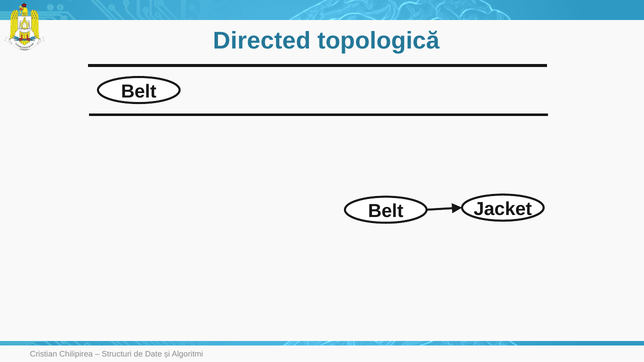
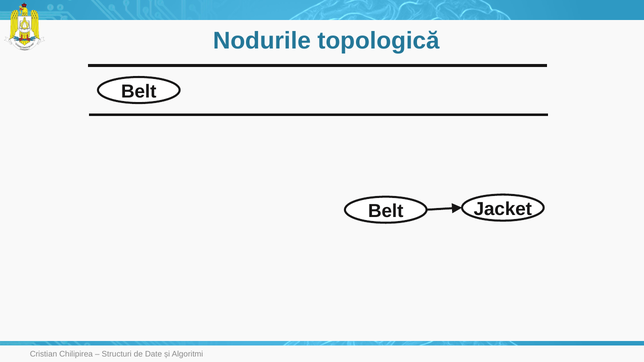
Directed: Directed -> Nodurile (262, 41)
